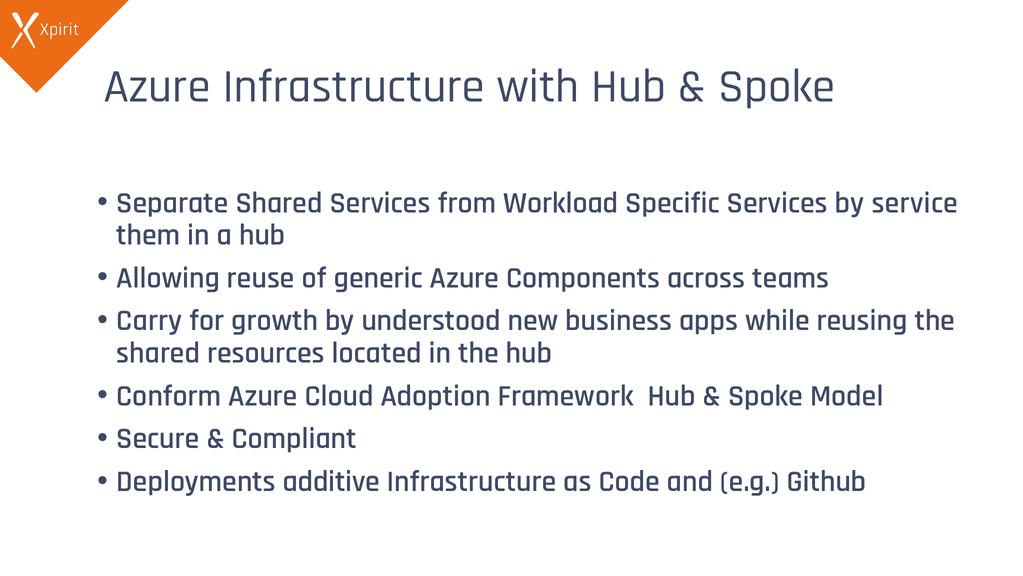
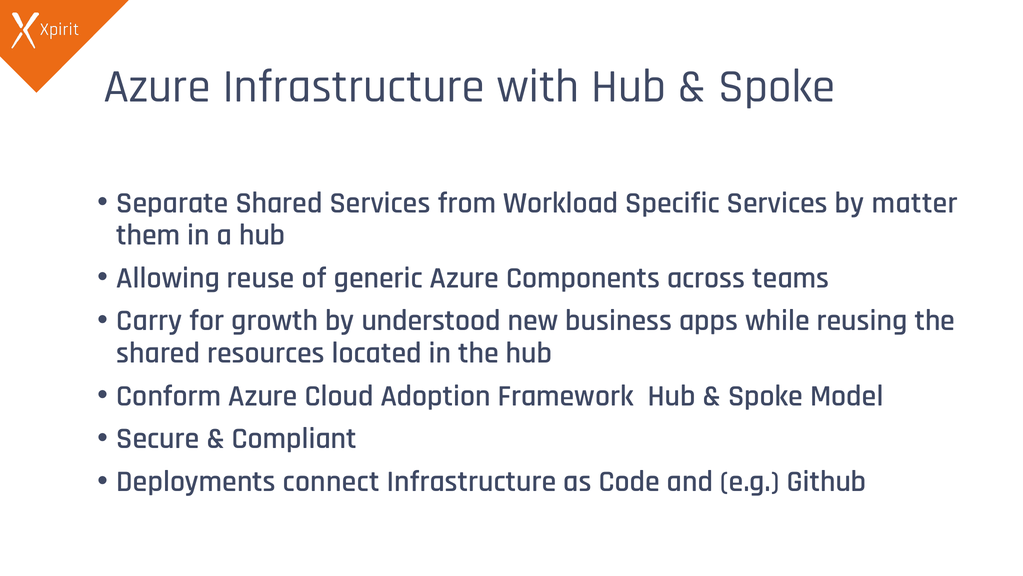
service: service -> matter (915, 202)
additive: additive -> connect (331, 481)
